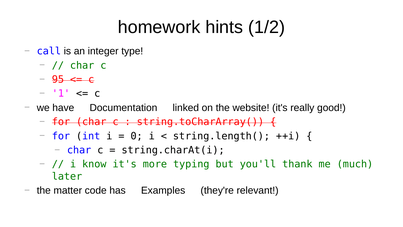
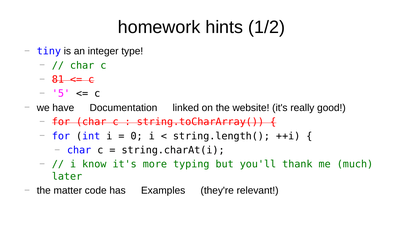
call: call -> tiny (49, 51)
95: 95 -> 81 (58, 79)
1: 1 -> 5 (61, 94)
